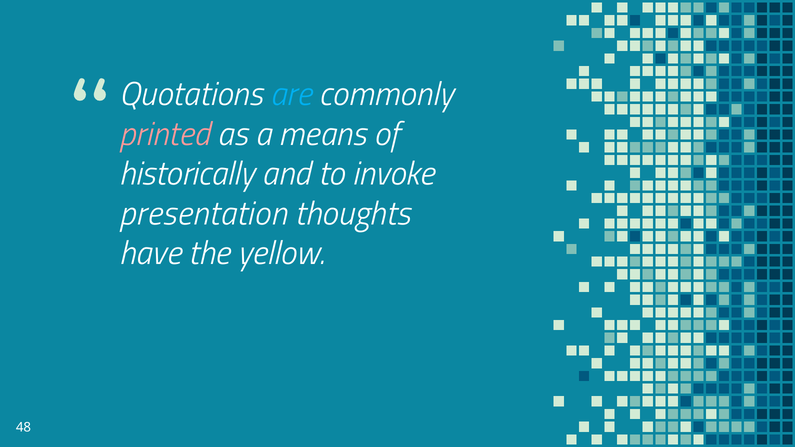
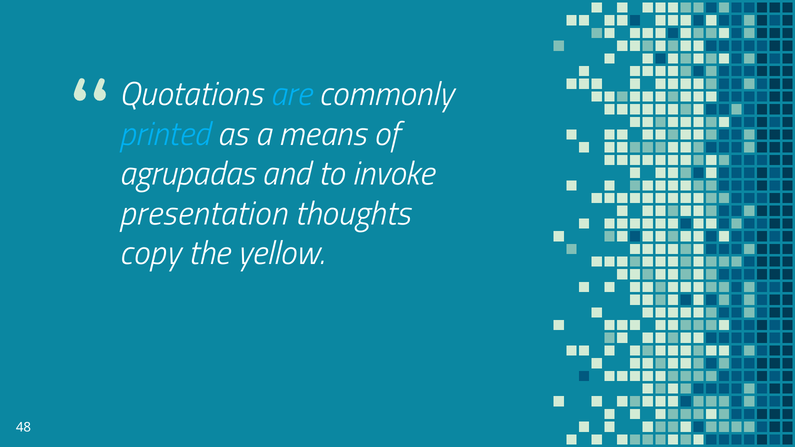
printed colour: pink -> light blue (165, 134)
historically: historically -> agrupadas (187, 174)
have: have -> copy (150, 253)
